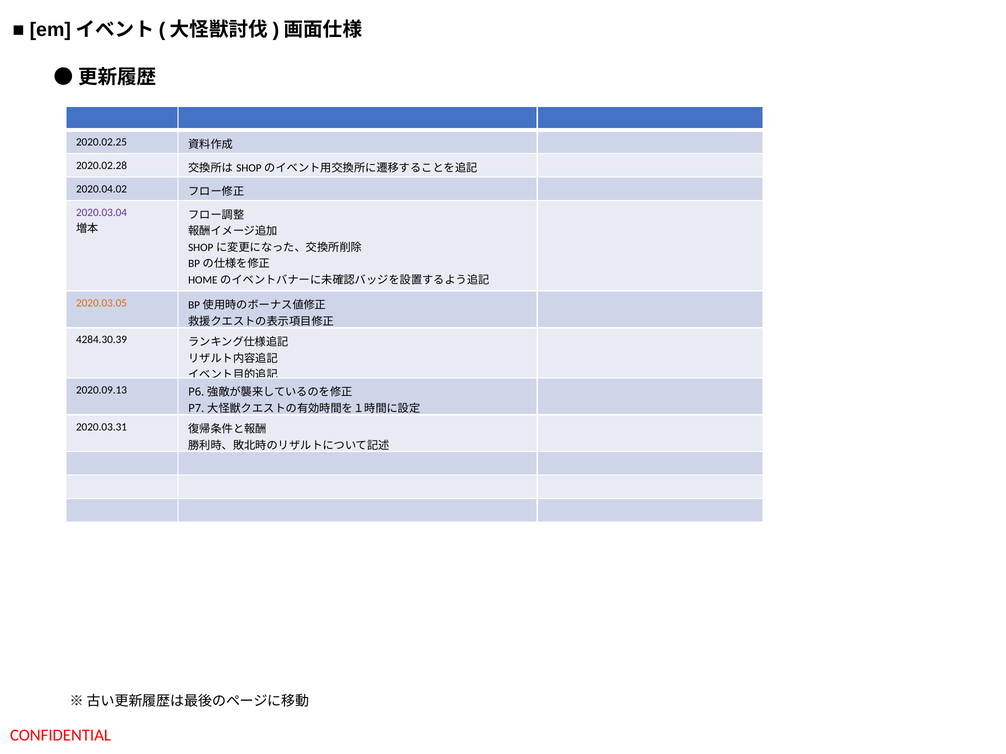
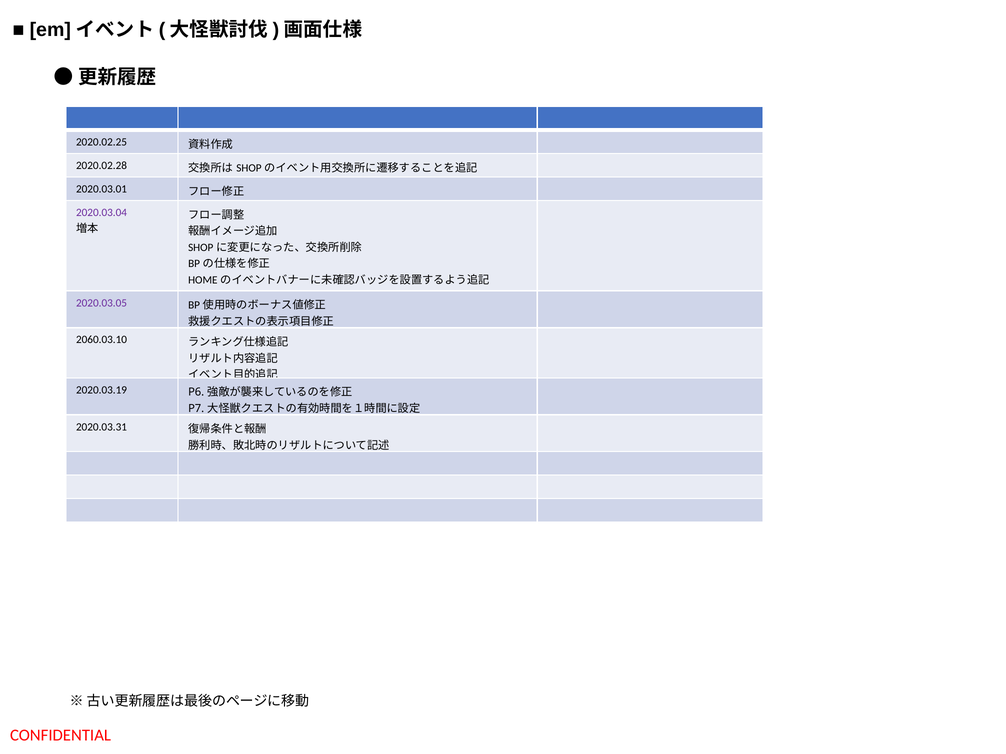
2020.04.02: 2020.04.02 -> 2020.03.01 (102, 189)
2020.03.05 colour: orange -> purple (102, 303)
4284.30.39: 4284.30.39 -> 2060.03.10 (102, 340)
2020.09.13: 2020.09.13 -> 2020.03.19 (102, 390)
